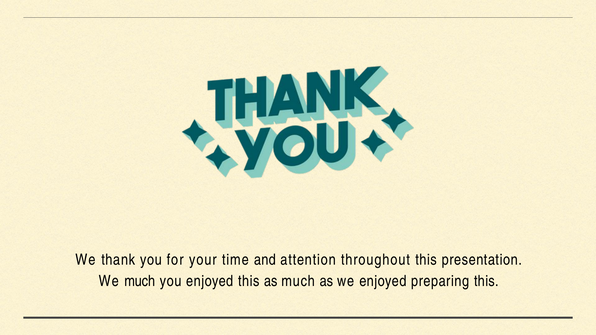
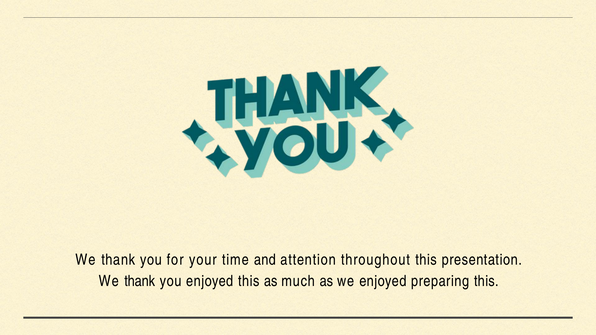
much: much -> thank (140, 281)
